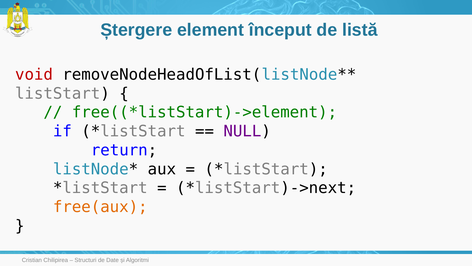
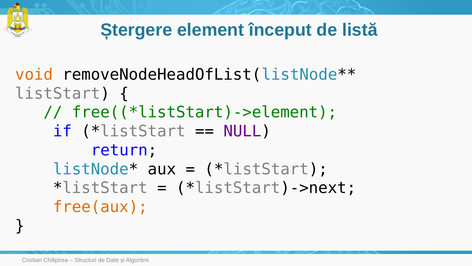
void colour: red -> orange (34, 74)
